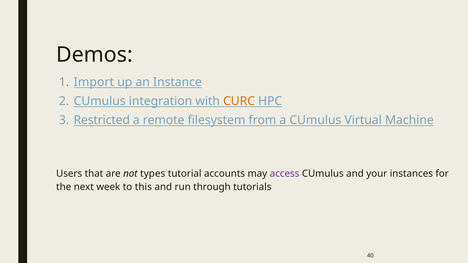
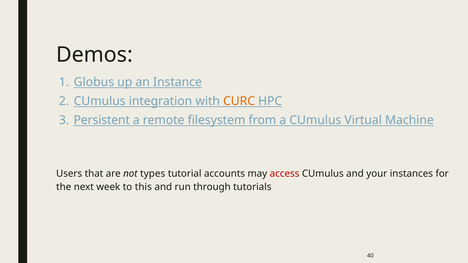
Import: Import -> Globus (94, 82)
Restricted: Restricted -> Persistent (102, 120)
access colour: purple -> red (285, 174)
